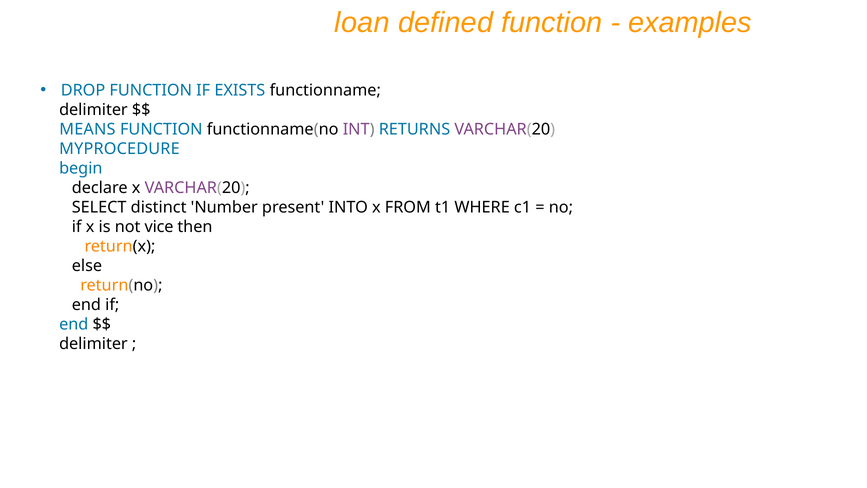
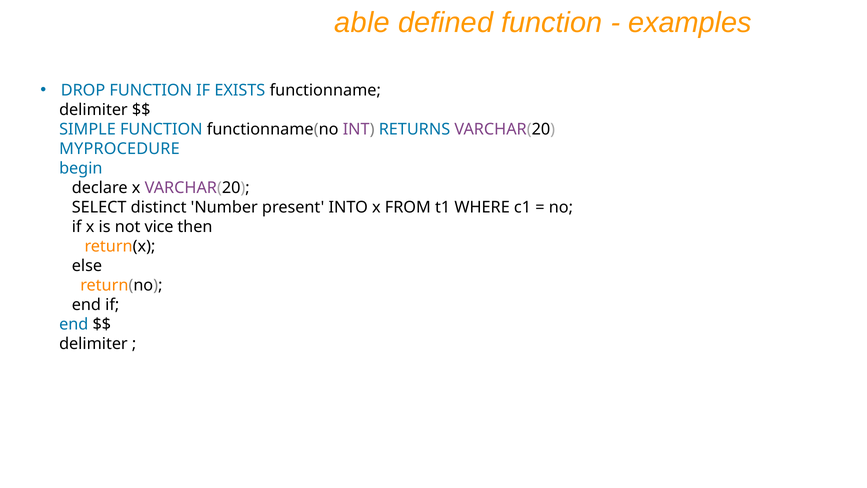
loan: loan -> able (362, 23)
MEANS: MEANS -> SIMPLE (87, 129)
